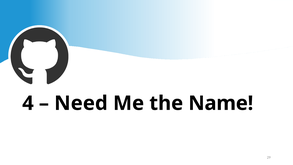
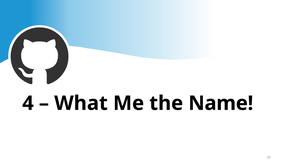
Need: Need -> What (81, 103)
